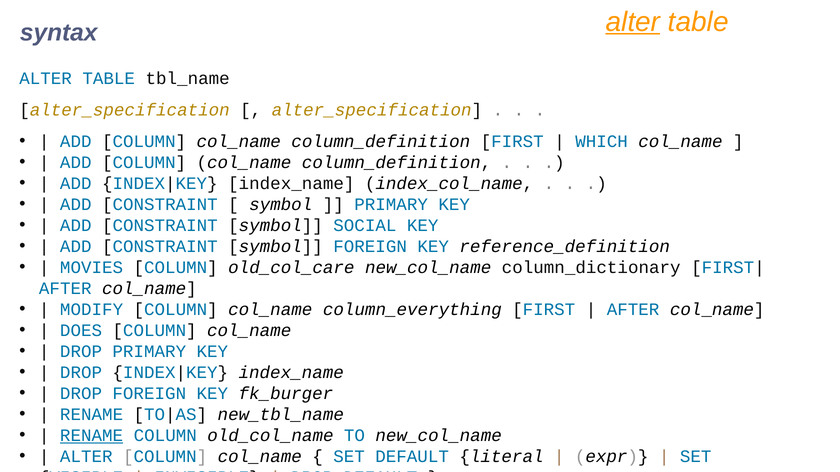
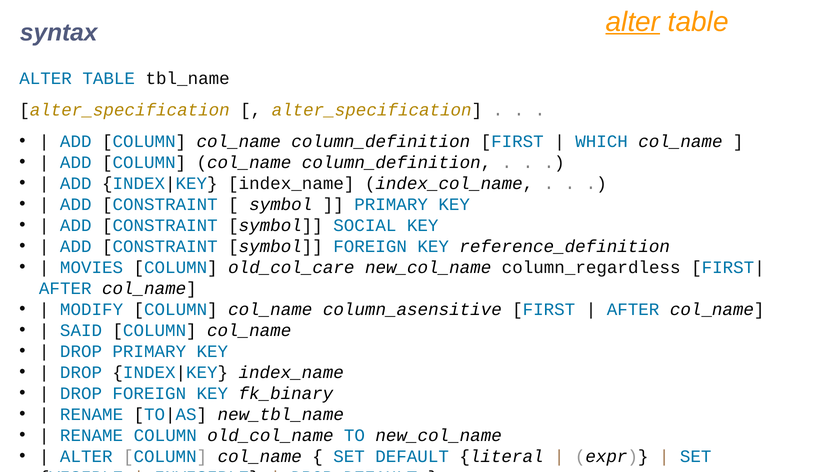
column_dictionary: column_dictionary -> column_regardless (591, 268)
column_everything: column_everything -> column_asensitive (412, 310)
DOES: DOES -> SAID (81, 331)
fk_burger: fk_burger -> fk_binary (286, 394)
RENAME underline: present -> none (92, 436)
